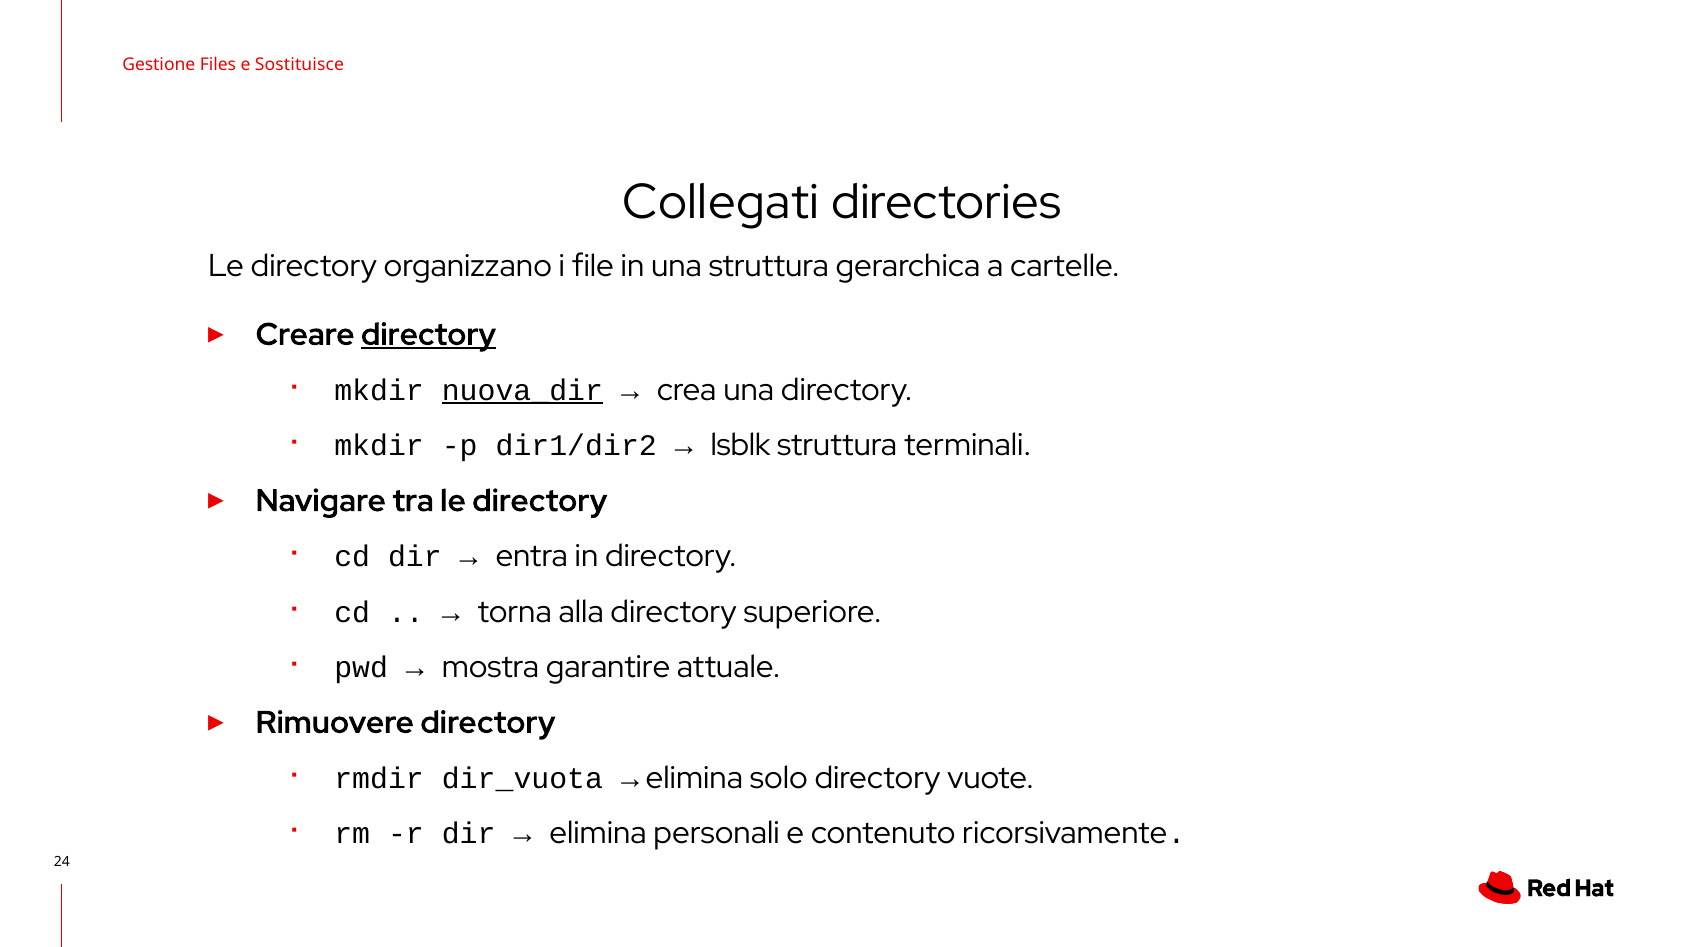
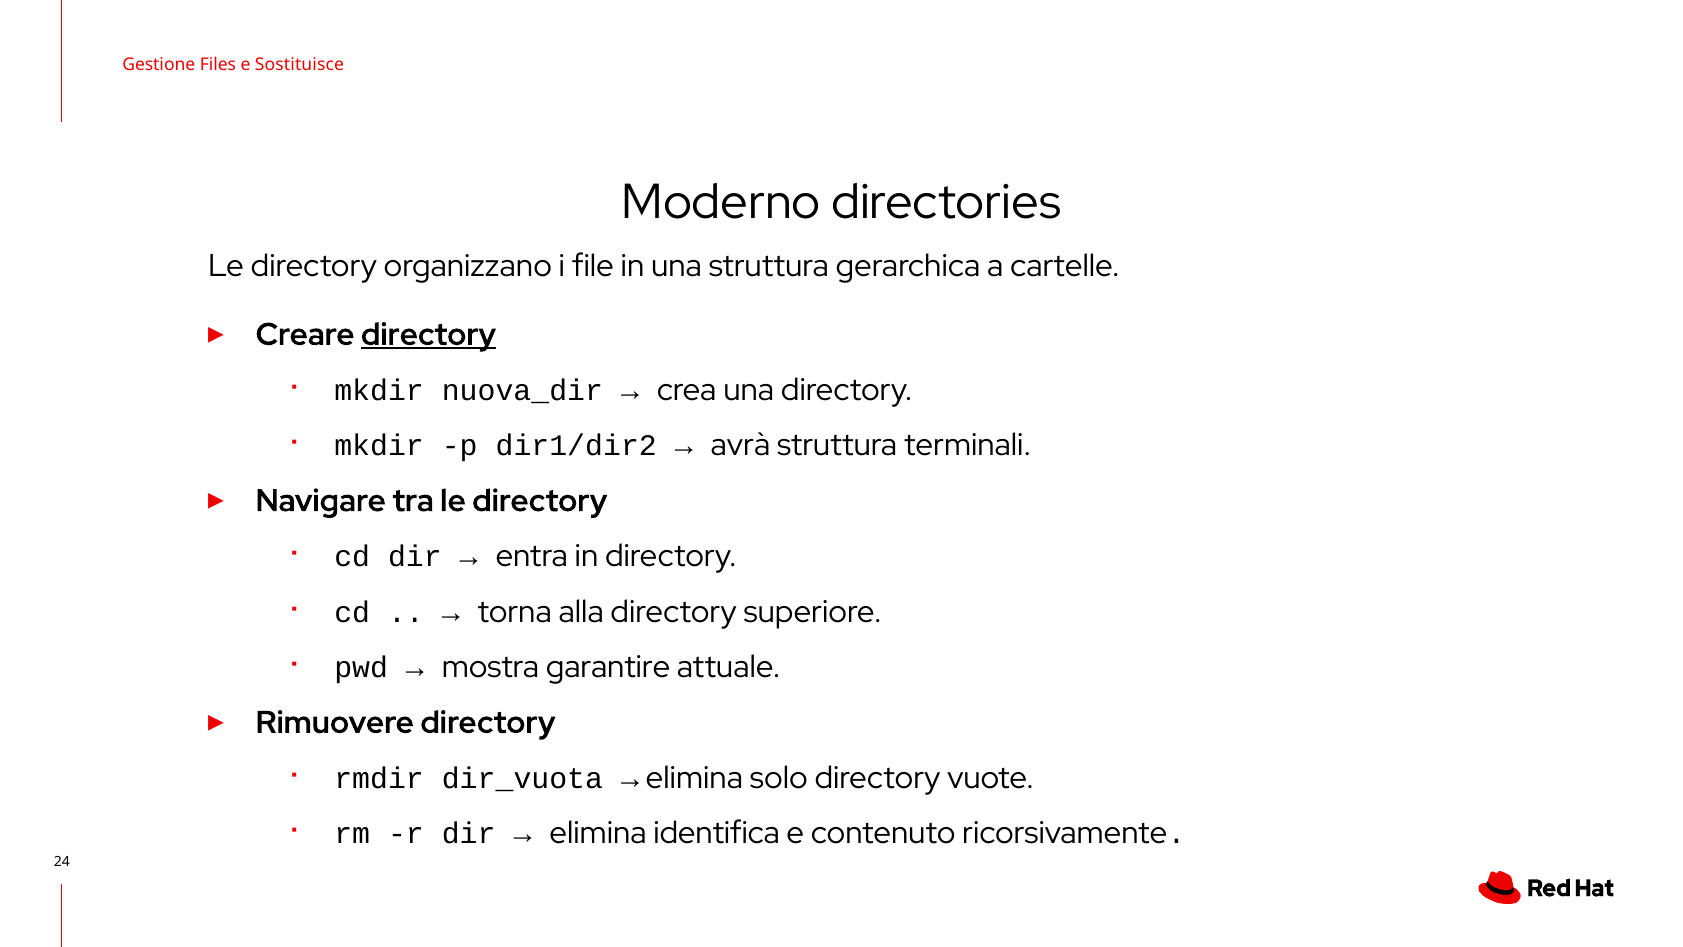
Collegati: Collegati -> Moderno (721, 202)
nuova_dir underline: present -> none (522, 390)
lsblk: lsblk -> avrà (740, 445)
personali: personali -> identifica (717, 833)
